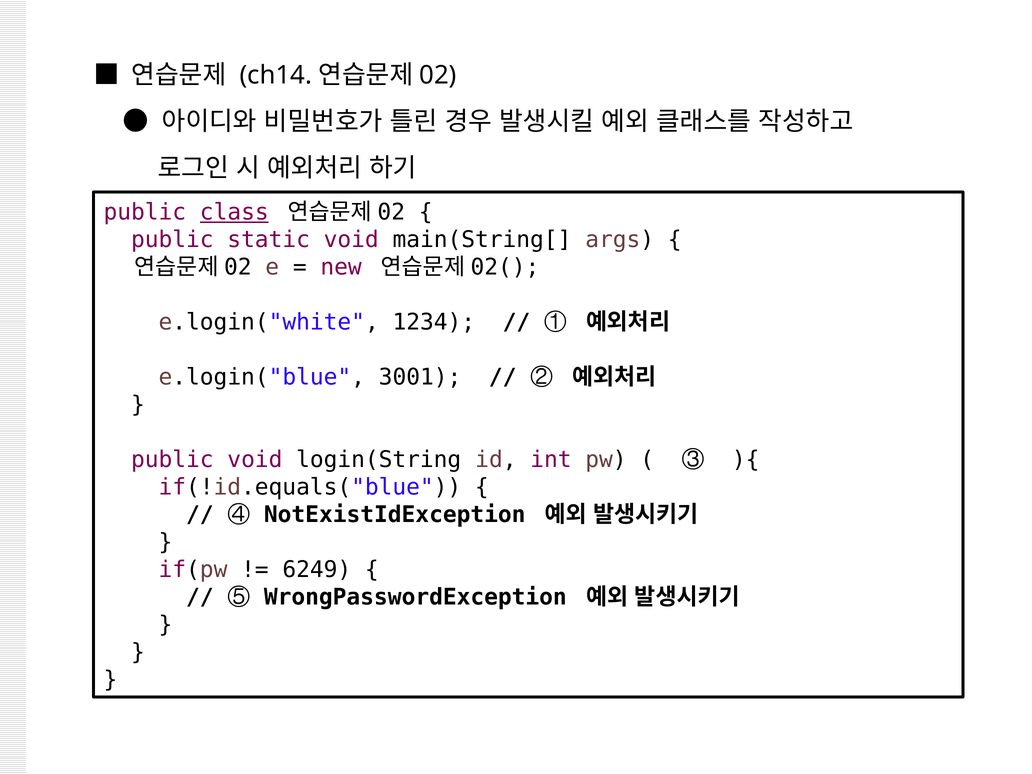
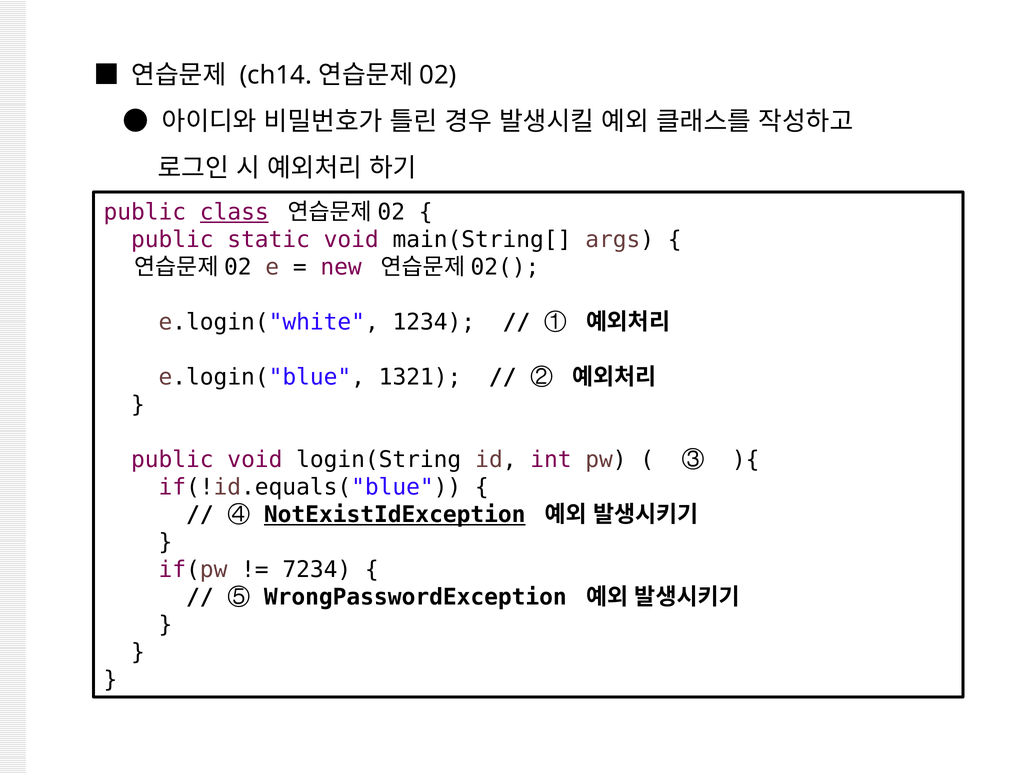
3001: 3001 -> 1321 (420, 377)
NotExistIdException underline: none -> present (395, 515)
6249: 6249 -> 7234 (317, 570)
